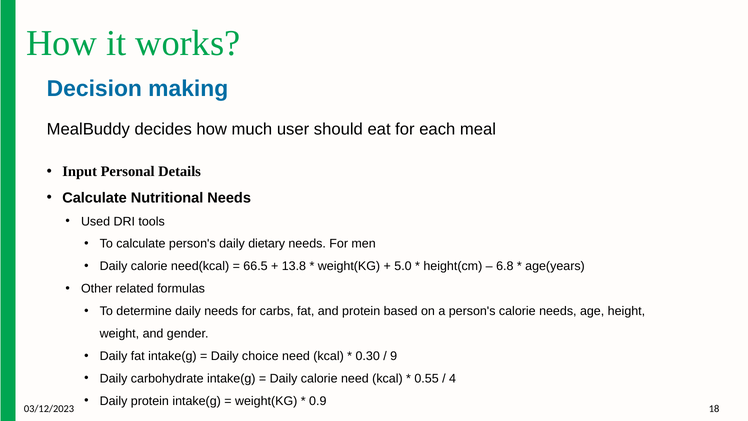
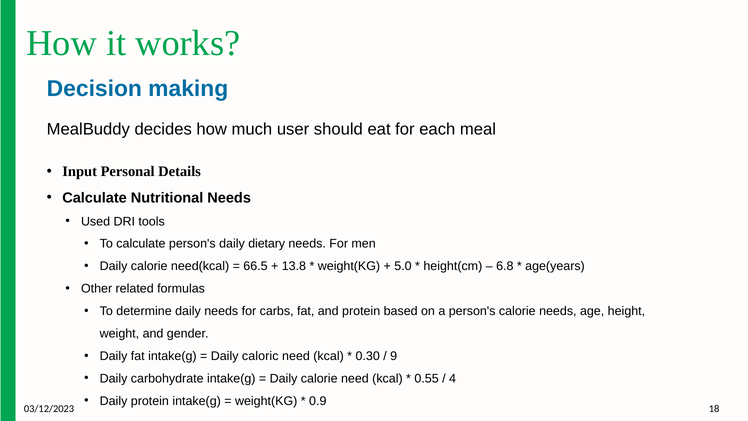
choice: choice -> caloric (260, 356)
